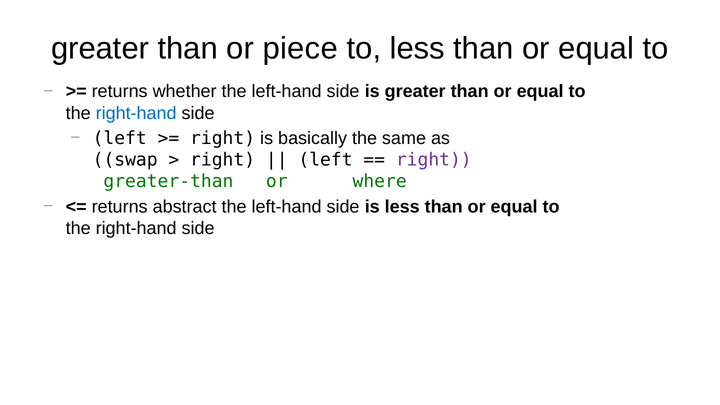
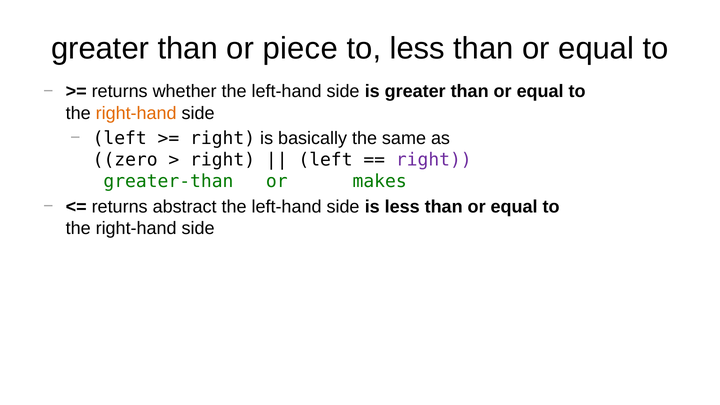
right-hand colour: blue -> orange (136, 113)
swap: swap -> zero (125, 160)
where: where -> makes (380, 182)
